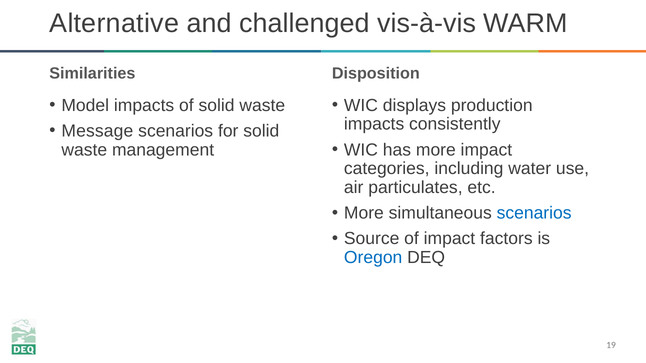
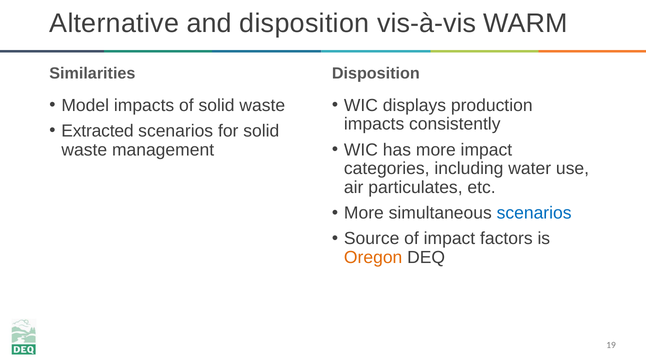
and challenged: challenged -> disposition (304, 23)
Message: Message -> Extracted (98, 131)
Oregon colour: blue -> orange (373, 258)
